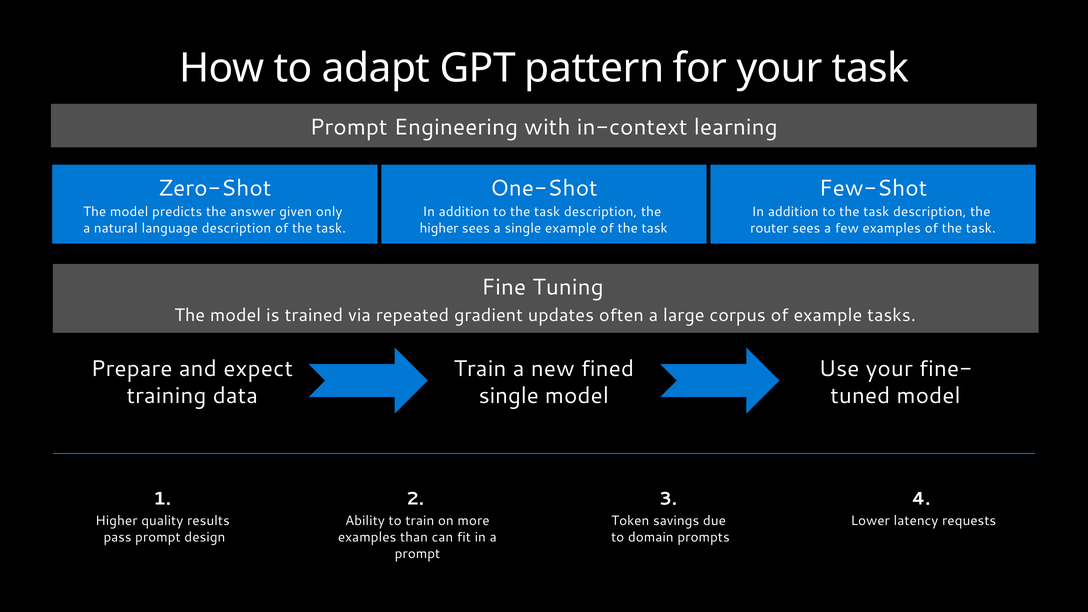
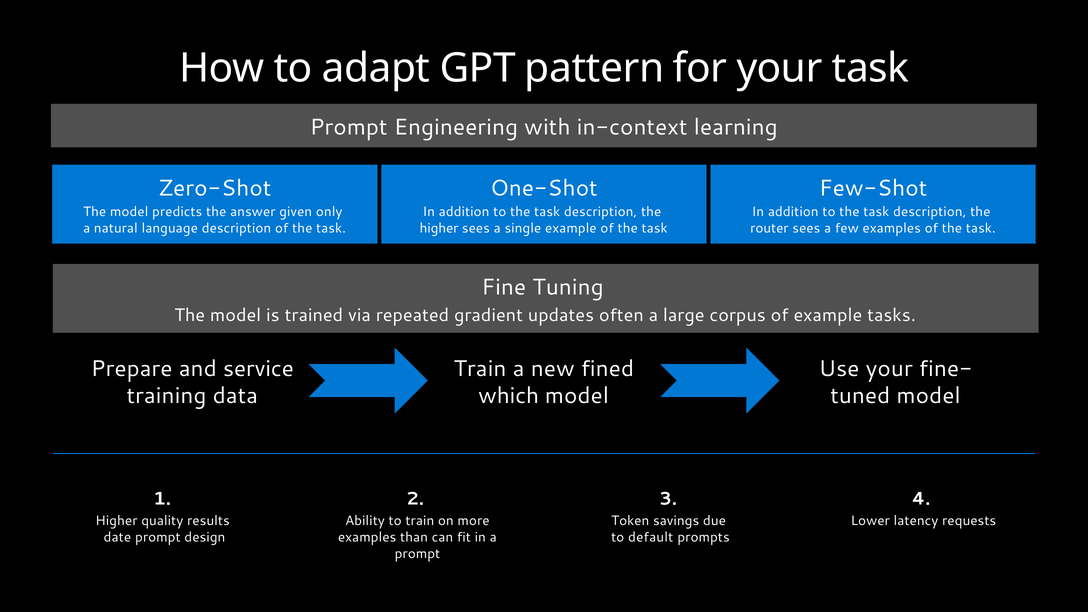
expect: expect -> service (258, 369)
single: single -> which (509, 396)
pass: pass -> date (117, 537)
domain: domain -> default (651, 537)
